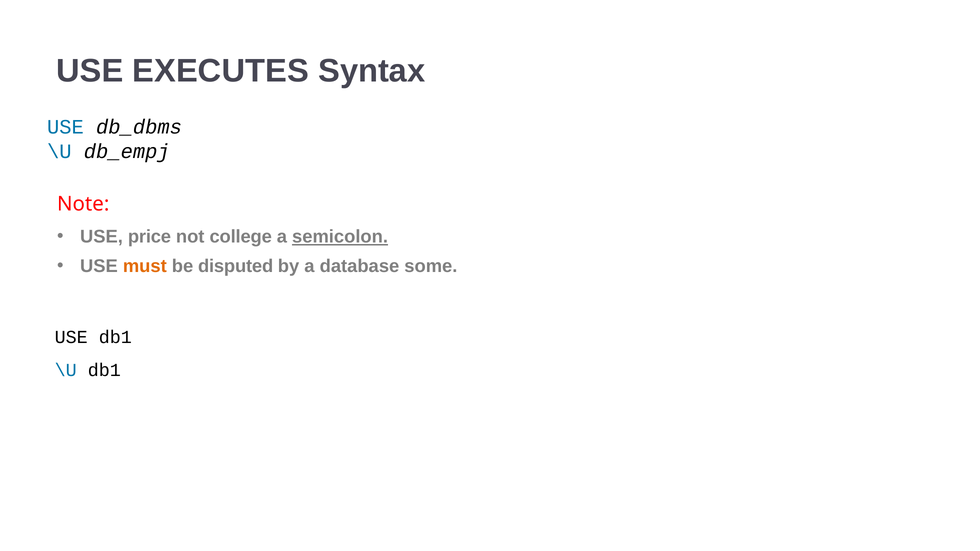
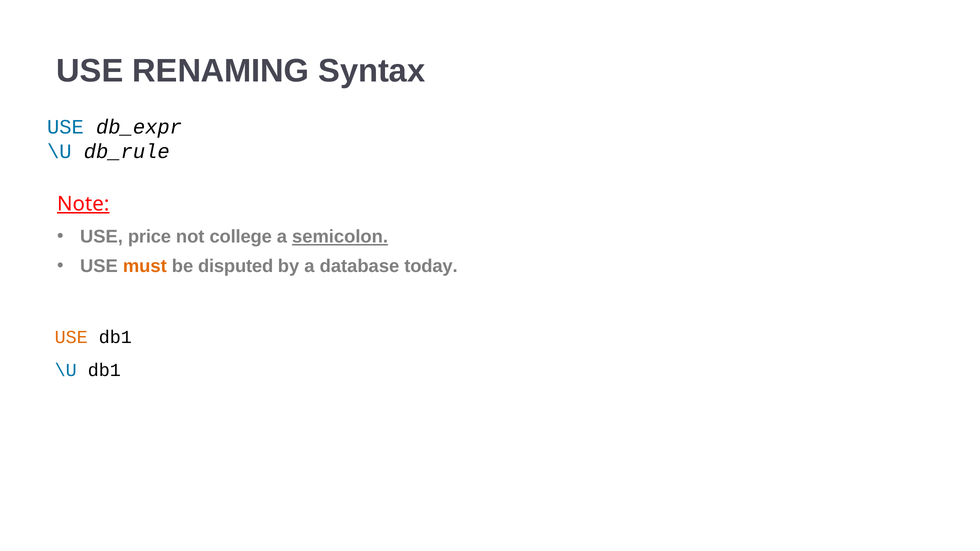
EXECUTES: EXECUTES -> RENAMING (221, 71)
db_dbms: db_dbms -> db_expr (139, 127)
db_empj: db_empj -> db_rule (127, 151)
Note underline: none -> present (83, 204)
some: some -> today (431, 266)
USE colour: black -> orange (71, 337)
